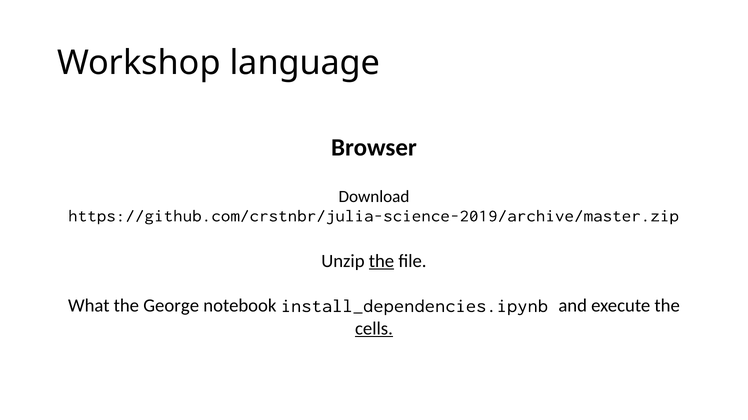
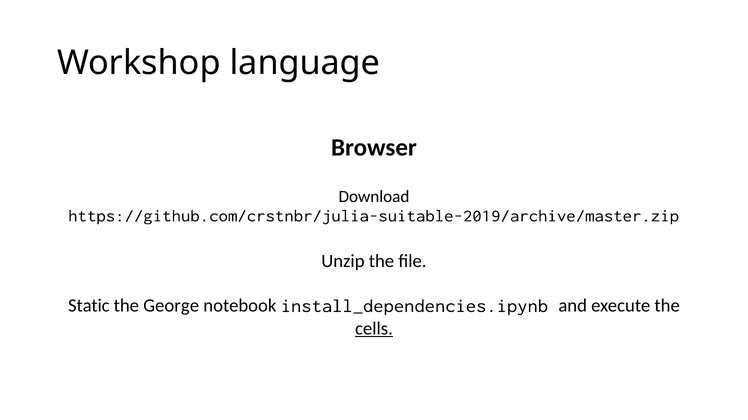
https://github.com/crstnbr/julia-science-2019/archive/master.zip: https://github.com/crstnbr/julia-science-2019/archive/master.zip -> https://github.com/crstnbr/julia-suitable-2019/archive/master.zip (374, 216)
the underline: present -> none (381, 261)
What: What -> Static (89, 306)
